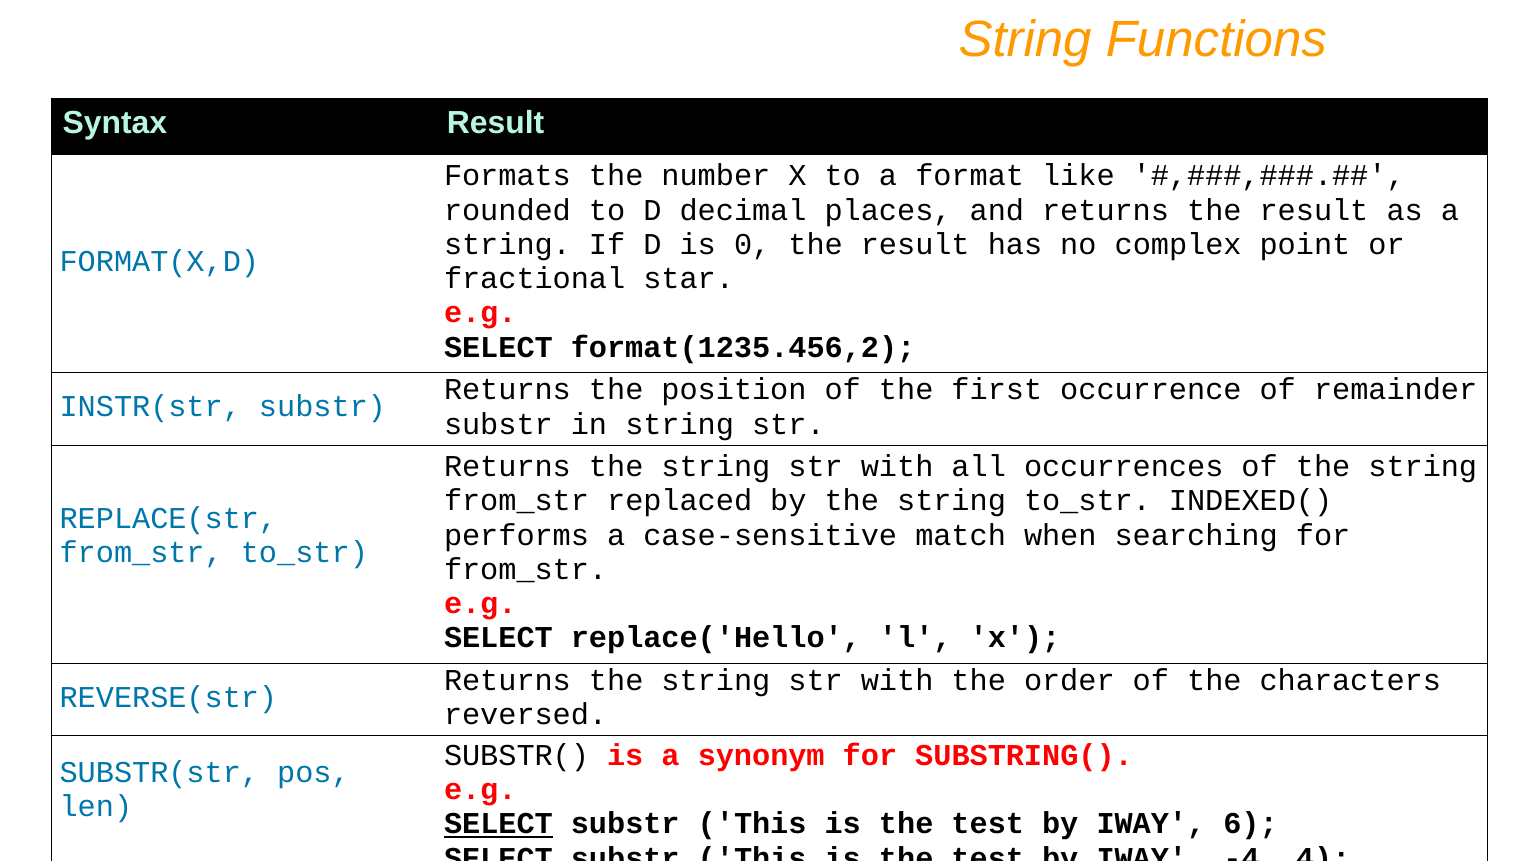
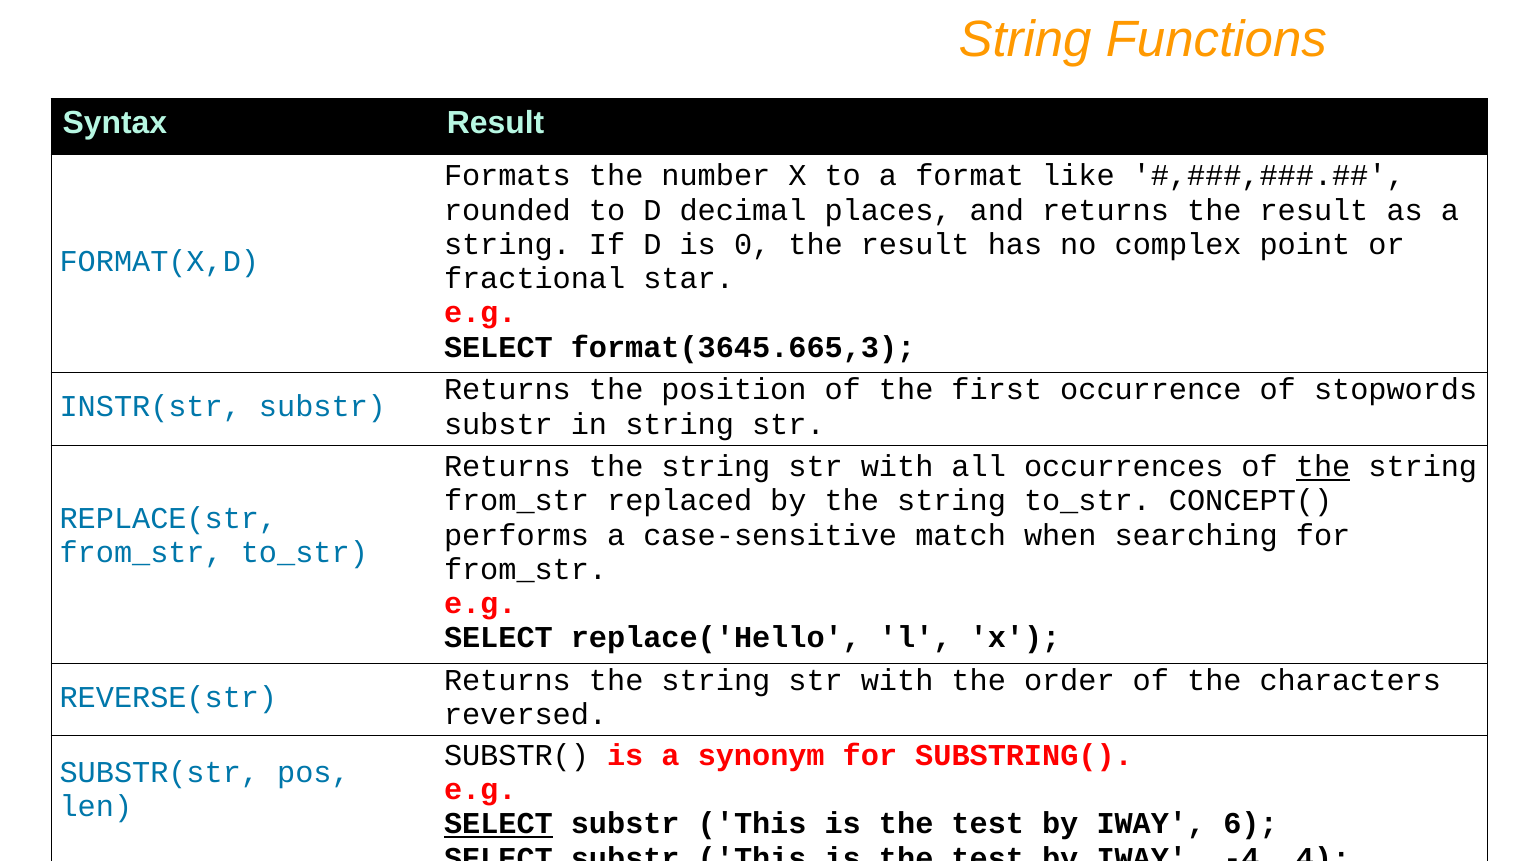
format(1235.456,2: format(1235.456,2 -> format(3645.665,3 (743, 347)
remainder: remainder -> stopwords (1396, 390)
the underline: none -> present (1323, 466)
INDEXED(: INDEXED( -> CONCEPT( (1251, 501)
